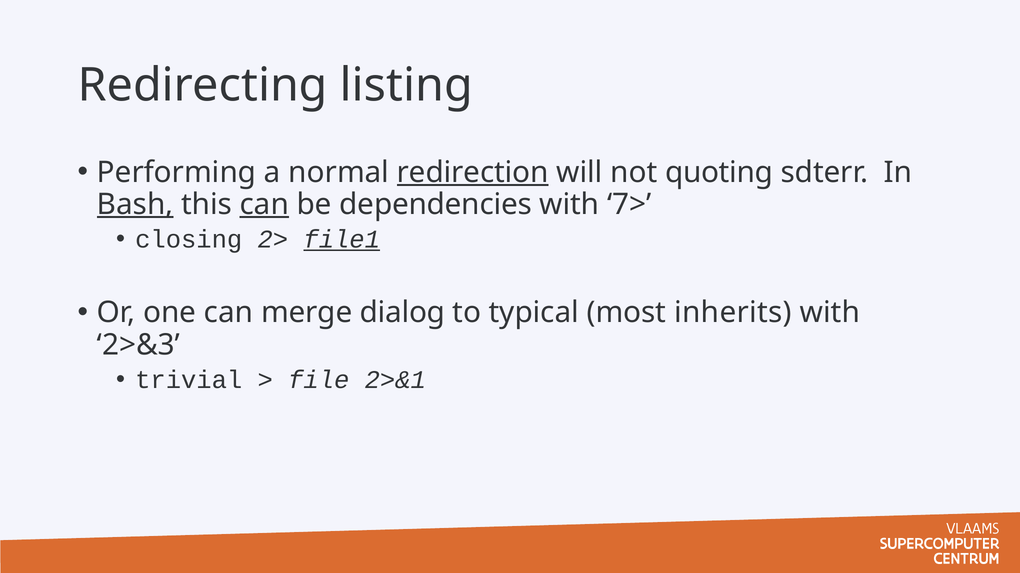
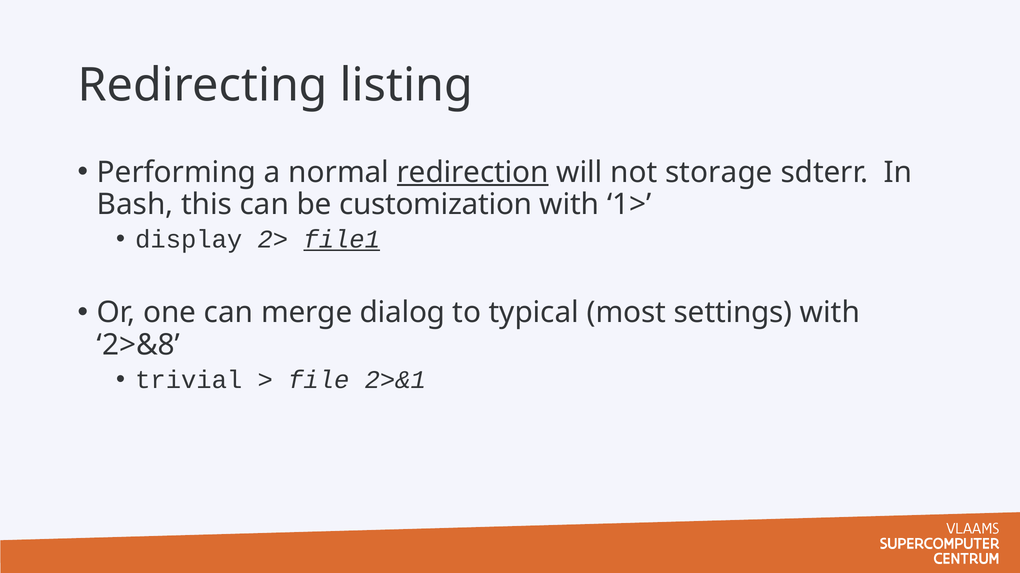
quoting: quoting -> storage (719, 172)
Bash underline: present -> none (135, 205)
can underline: present -> none (264, 205)
dependencies: dependencies -> customization (436, 205)
7>: 7> -> 1> (629, 205)
closing: closing -> display (189, 240)
inherits: inherits -> settings (733, 313)
2>&3: 2>&3 -> 2>&8 (138, 345)
